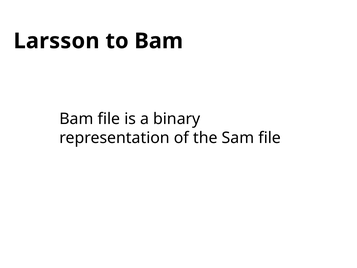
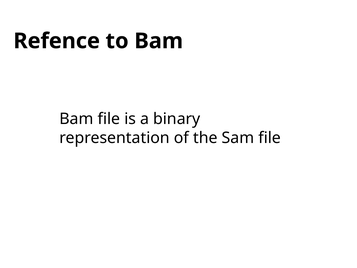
Larsson: Larsson -> Refence (57, 41)
